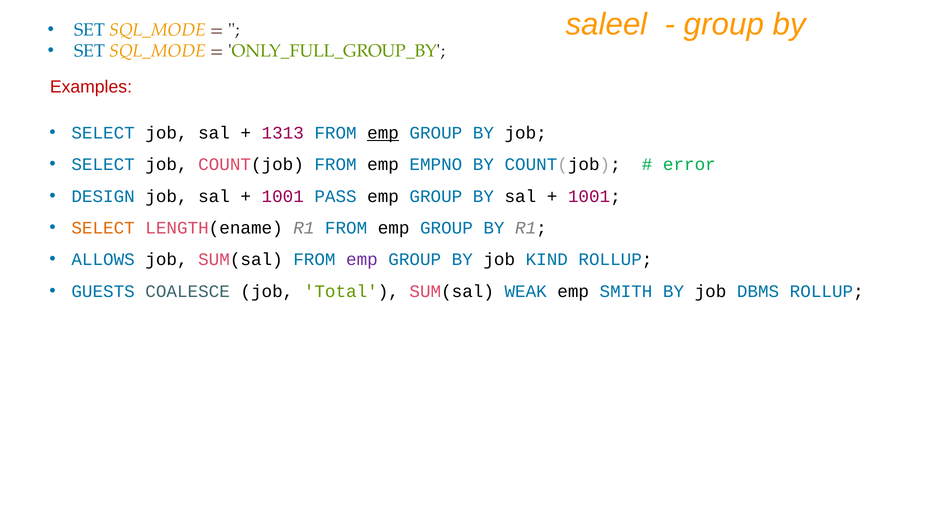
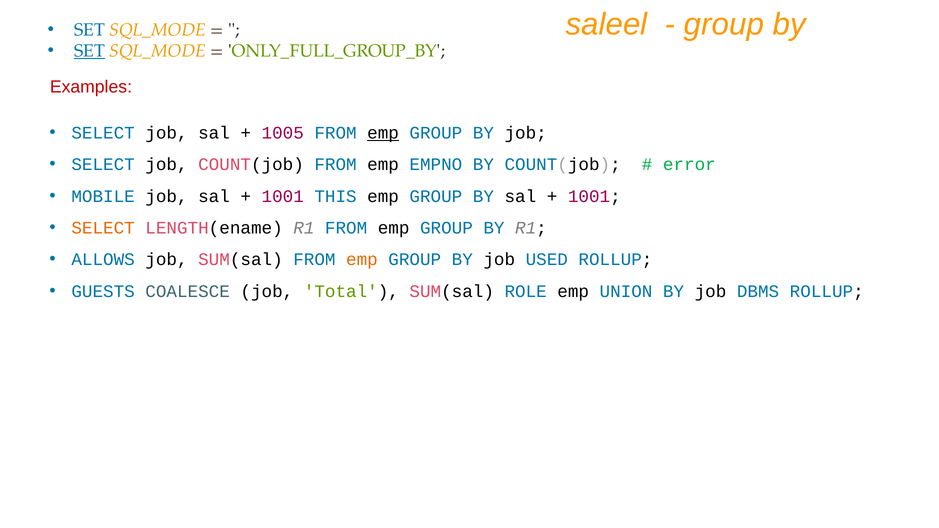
SET underline: none -> present (90, 51)
1313: 1313 -> 1005 (283, 133)
DESIGN: DESIGN -> MOBILE (103, 196)
PASS: PASS -> THIS (336, 196)
emp colour: purple -> orange (362, 260)
KIND: KIND -> USED (547, 260)
WEAK: WEAK -> ROLE (526, 291)
SMITH: SMITH -> UNION (626, 291)
